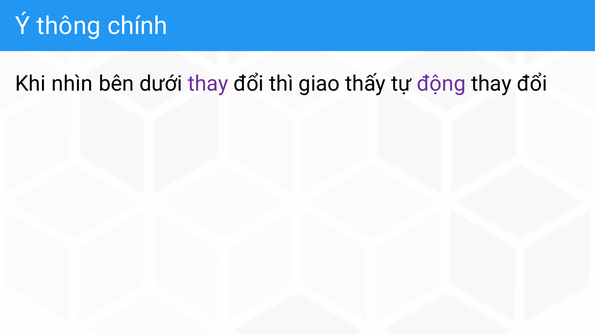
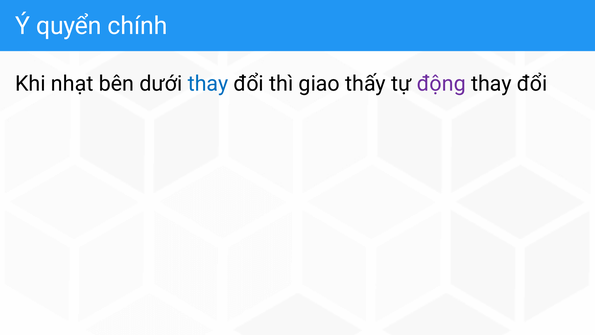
thông: thông -> quyển (69, 26)
nhìn: nhìn -> nhạt (72, 84)
thay colour: purple -> blue (208, 84)
